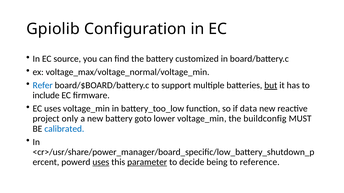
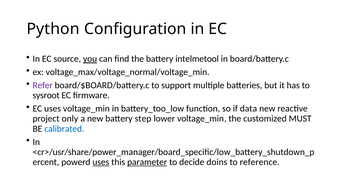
Gpiolib: Gpiolib -> Python (53, 29)
you underline: none -> present (90, 59)
customized: customized -> intelmetool (197, 59)
Refer colour: blue -> purple (43, 86)
but underline: present -> none (271, 86)
include: include -> sysroot (46, 96)
goto: goto -> step (143, 119)
buildconfig: buildconfig -> customized (265, 119)
being: being -> doins (217, 162)
